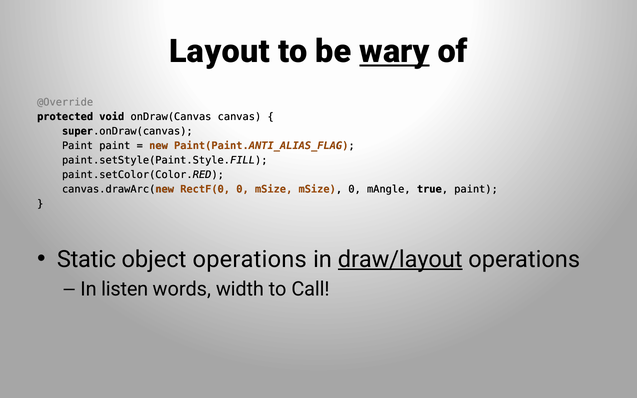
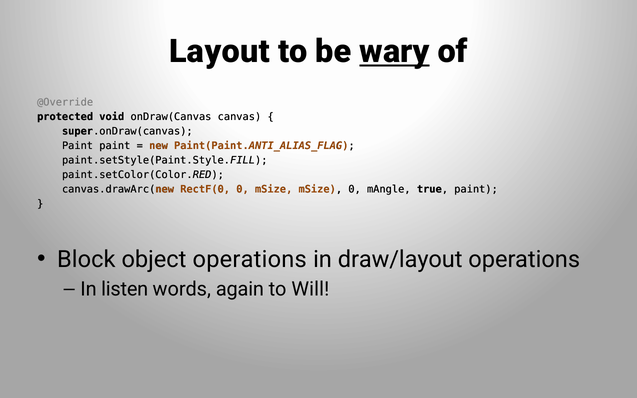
Static: Static -> Block (86, 259)
draw/layout underline: present -> none (400, 259)
width: width -> again (240, 289)
Call: Call -> Will (310, 289)
